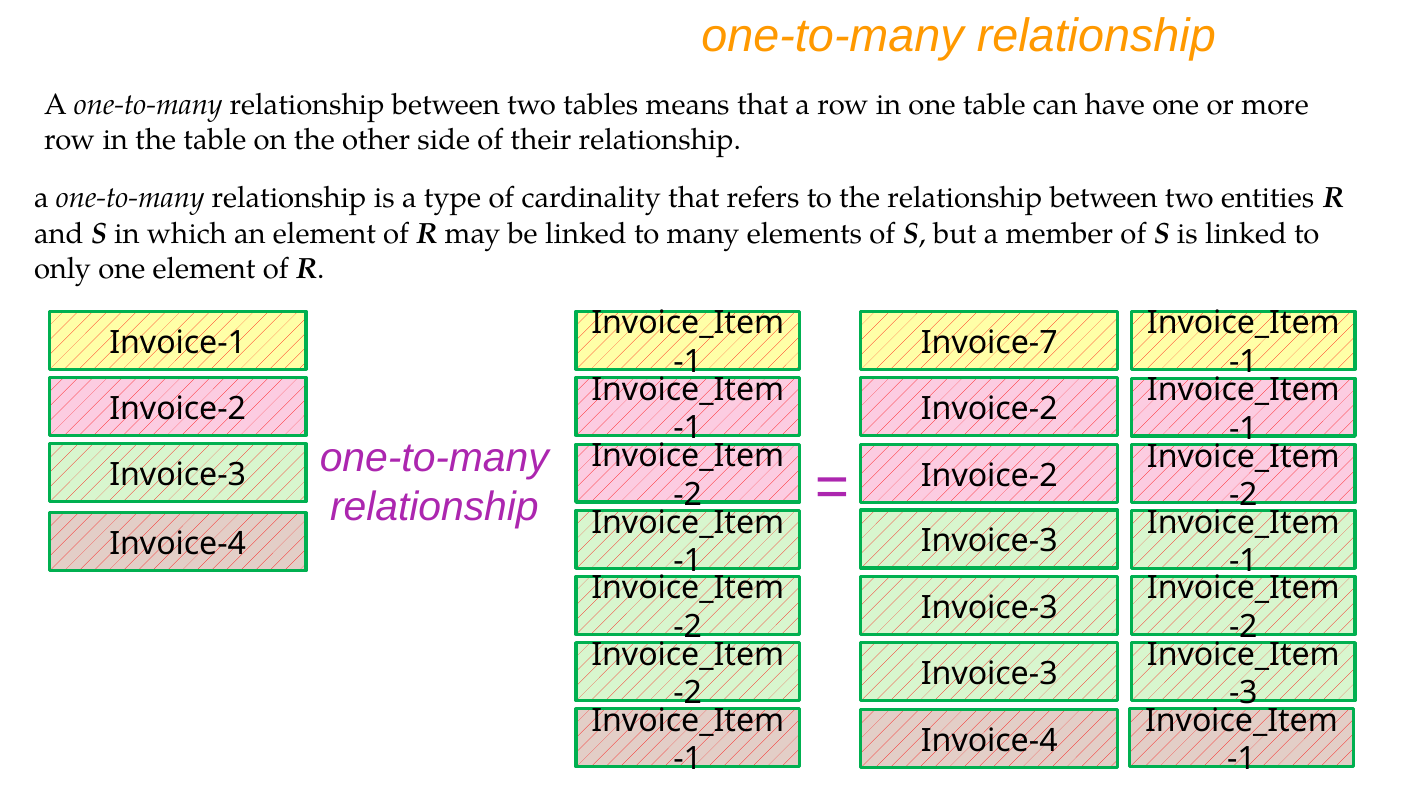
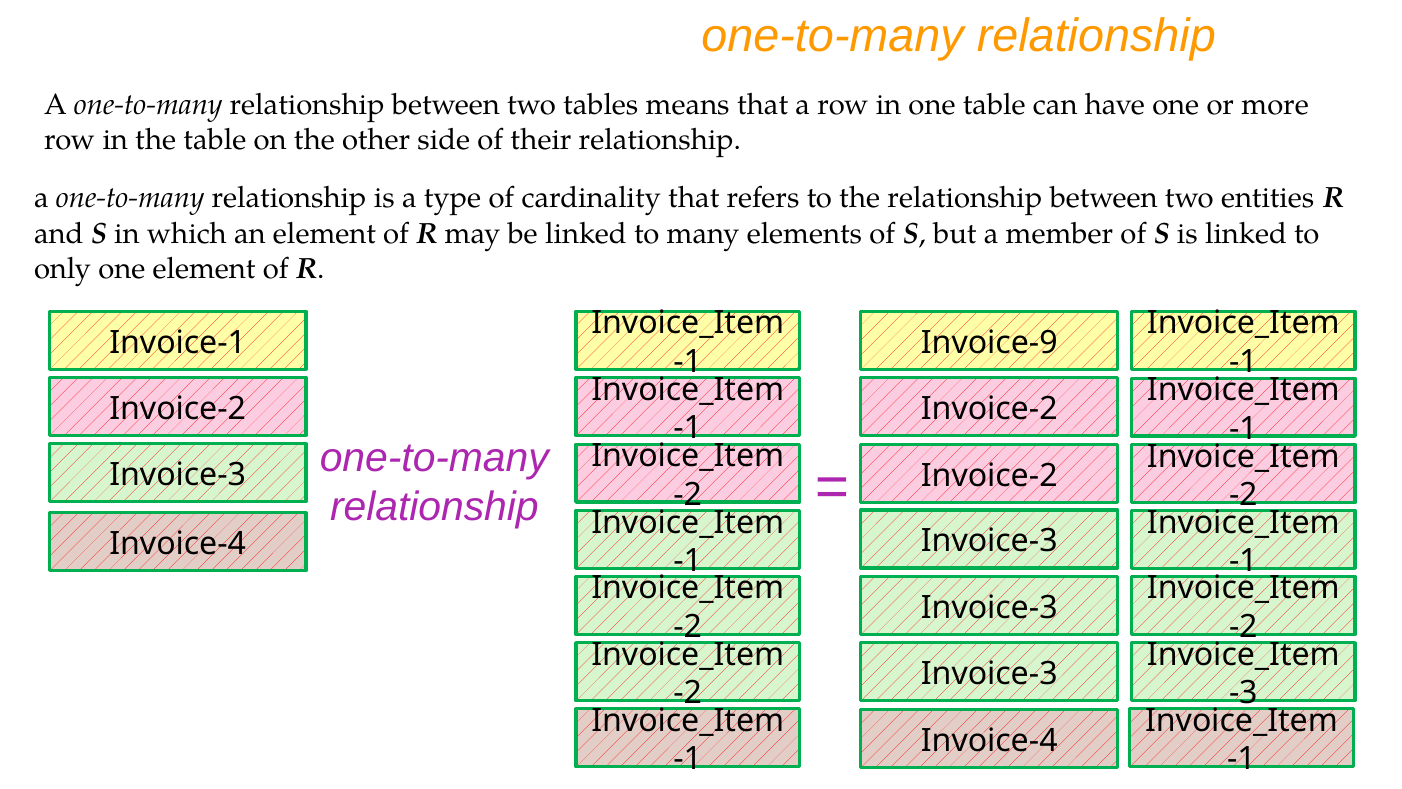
Invoice-7: Invoice-7 -> Invoice-9 (989, 342)
